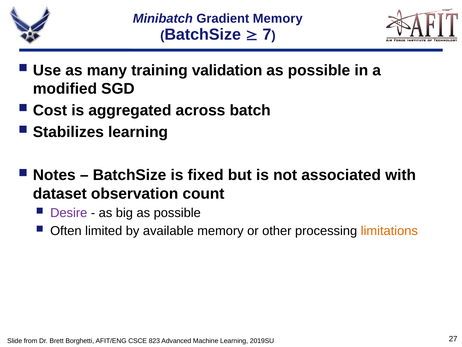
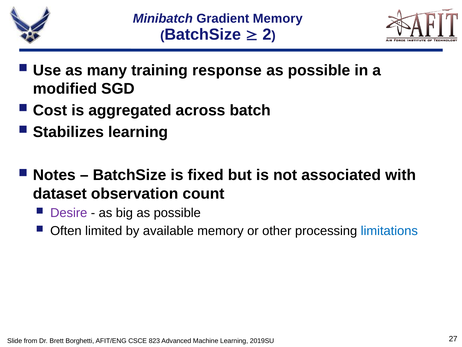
7: 7 -> 2 (267, 35)
validation: validation -> response (227, 70)
limitations colour: orange -> blue (389, 231)
